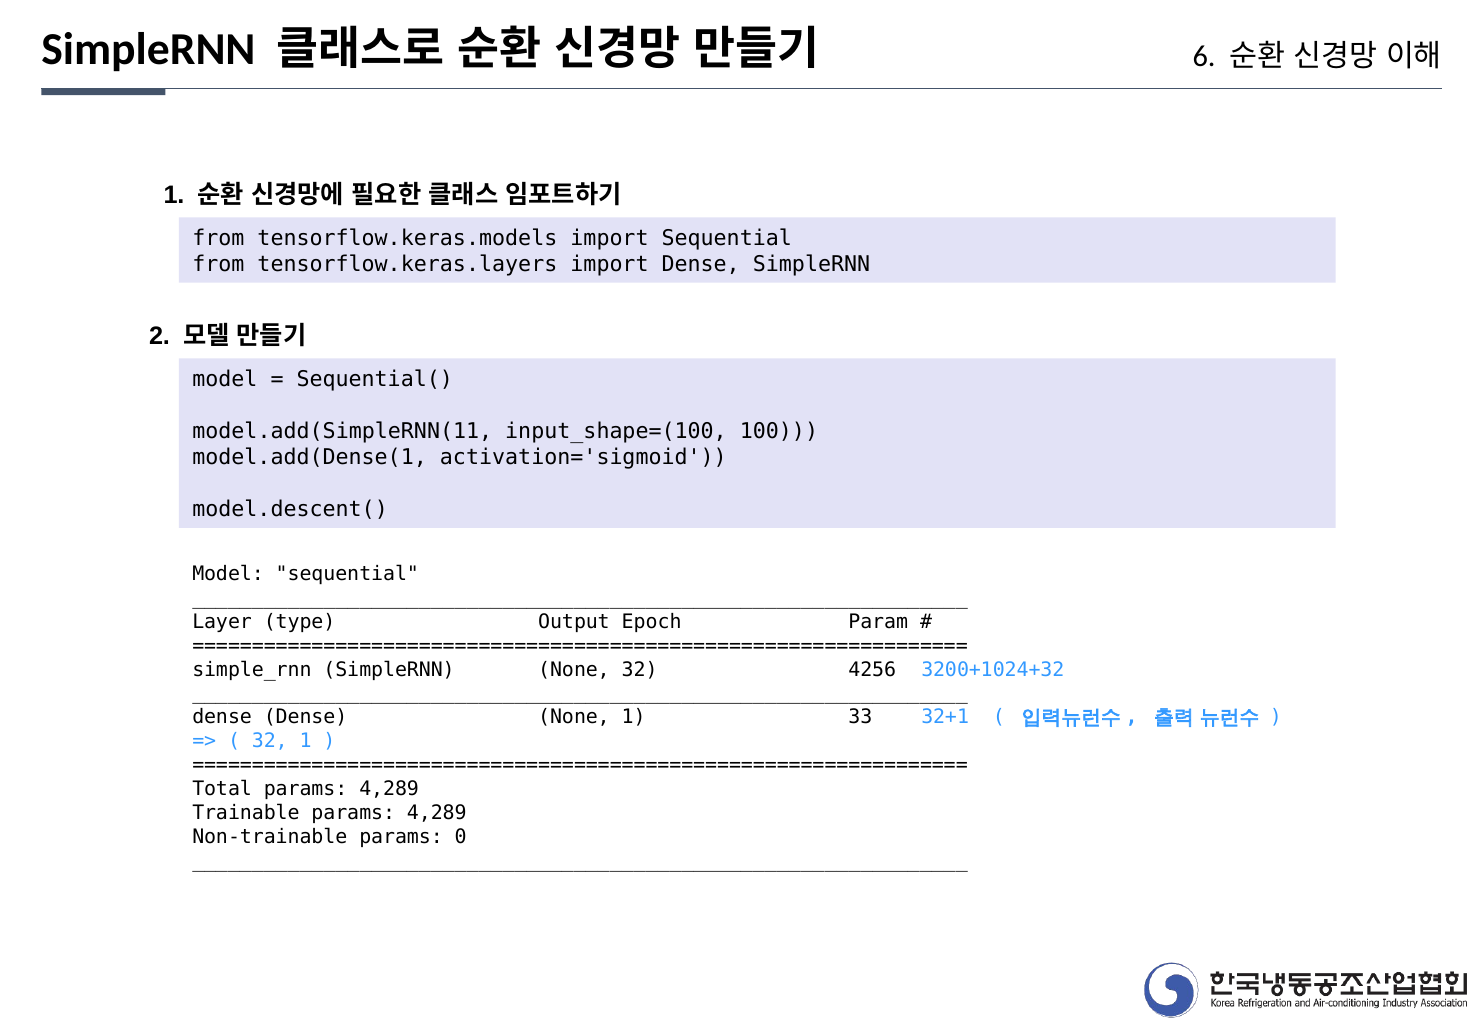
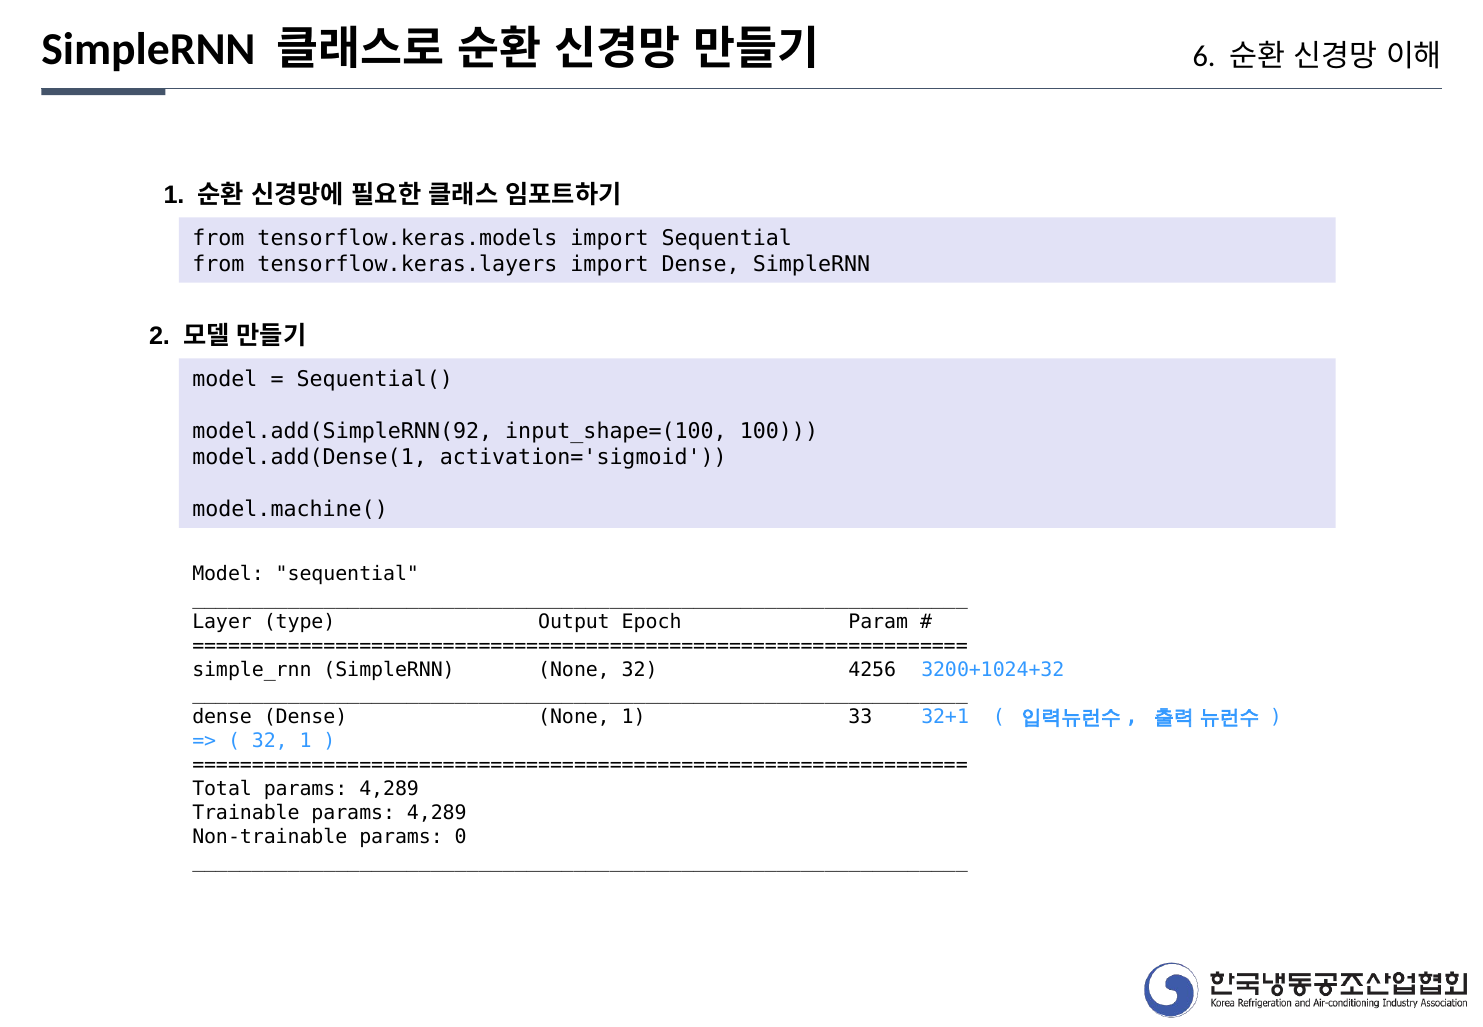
model.add(SimpleRNN(11: model.add(SimpleRNN(11 -> model.add(SimpleRNN(92 (342, 432)
model.descent(: model.descent( -> model.machine( (290, 509)
